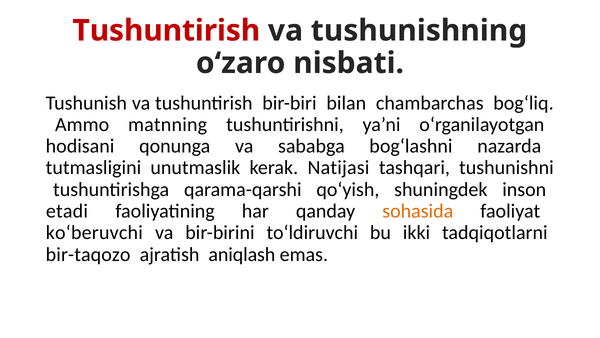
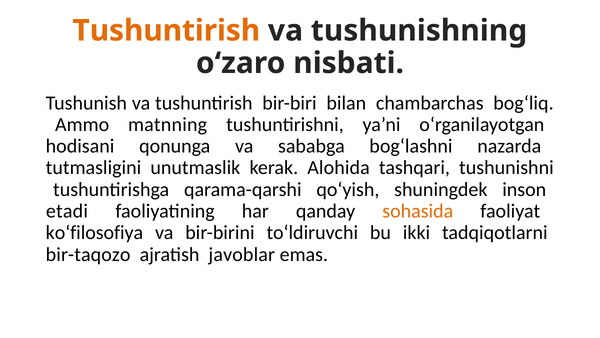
Tushuntirish colour: red -> orange (166, 31)
Natijasi: Natijasi -> Alohida (339, 168)
ko‘beruvchi: ko‘beruvchi -> ko‘filosofiya (94, 232)
aniqlash: aniqlash -> javoblar (242, 254)
